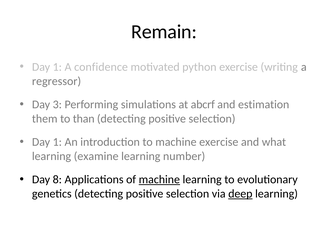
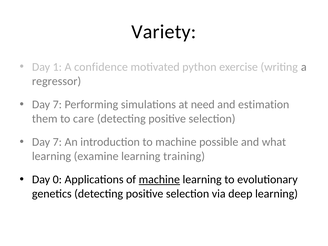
Remain: Remain -> Variety (164, 32)
3: 3 -> 7 (57, 105)
abcrf: abcrf -> need (203, 105)
than: than -> care (84, 119)
1: 1 -> 7 (57, 142)
machine exercise: exercise -> possible (219, 142)
number: number -> training (184, 156)
8: 8 -> 0 (57, 180)
deep underline: present -> none (240, 194)
